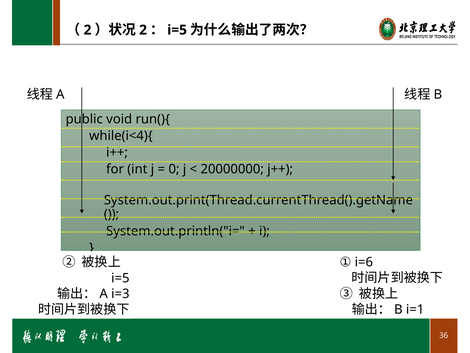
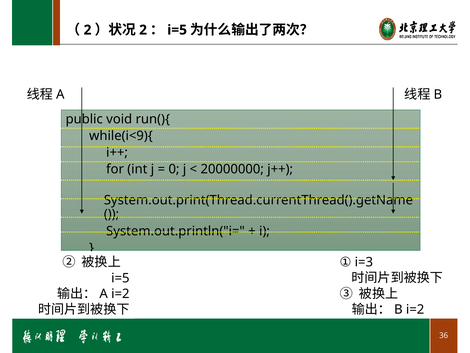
while(i<4){: while(i<4){ -> while(i<9){ (121, 136)
i=6: i=6 -> i=3 (364, 262)
i=3: i=3 -> i=2 (120, 293)
i=1: i=1 -> i=2 (415, 309)
